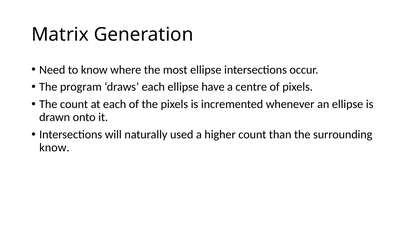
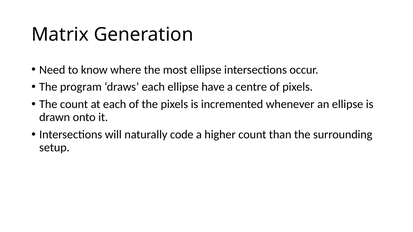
used: used -> code (182, 135)
know: know -> setup (54, 148)
